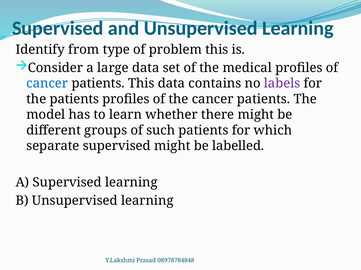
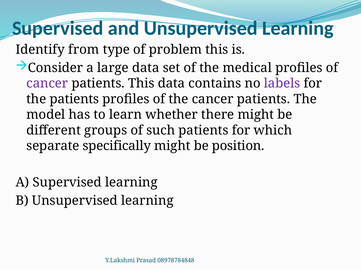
cancer colour: blue -> purple (47, 84)
separate supervised: supervised -> specifically (117, 146)
labelled: labelled -> position (238, 146)
